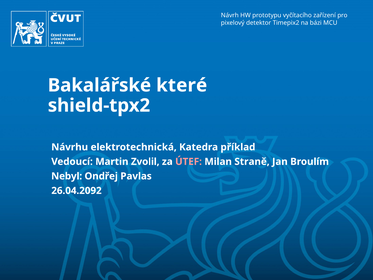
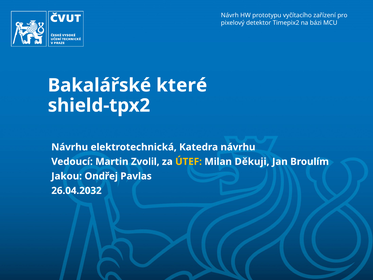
Katedra příklad: příklad -> návrhu (238, 147)
ÚTEF colour: pink -> yellow (189, 161)
Straně: Straně -> Děkuji (252, 161)
Nebyl: Nebyl -> Jakou (67, 176)
26.04.2092: 26.04.2092 -> 26.04.2032 (76, 191)
